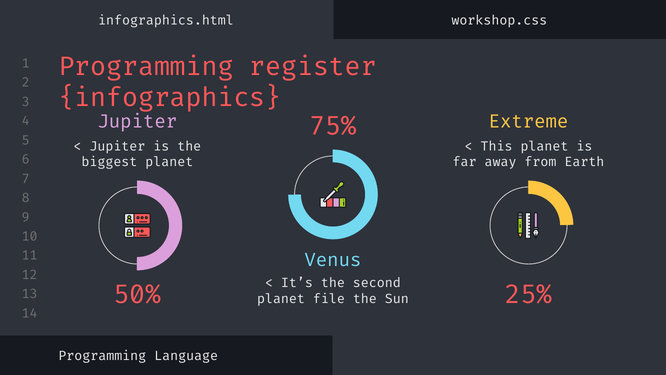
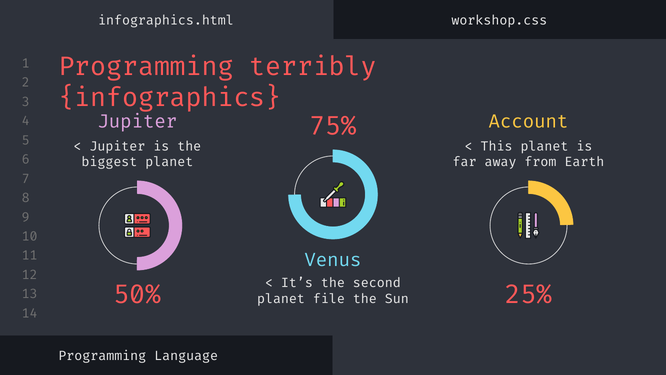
register: register -> terribly (313, 66)
Extreme: Extreme -> Account (528, 122)
